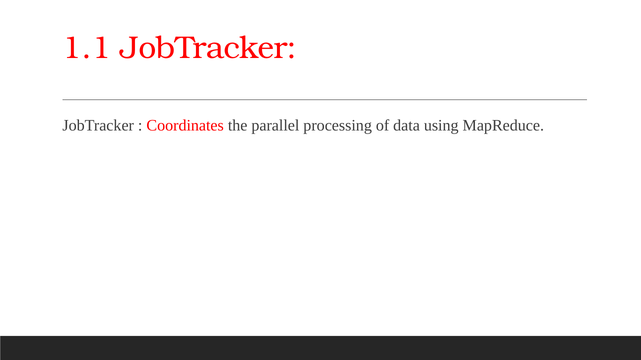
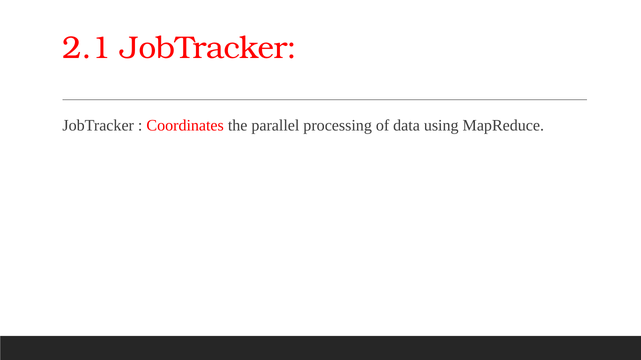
1.1: 1.1 -> 2.1 (87, 48)
